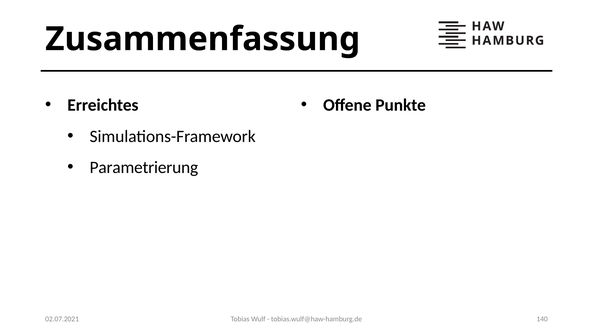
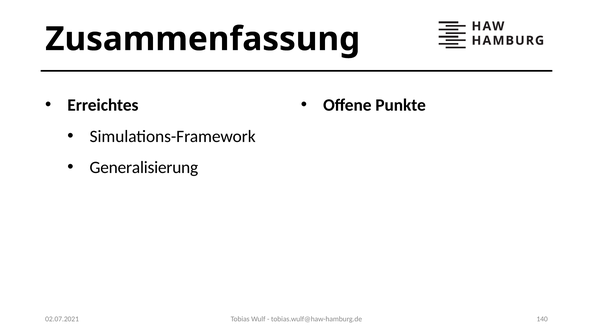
Parametrierung: Parametrierung -> Generalisierung (144, 167)
